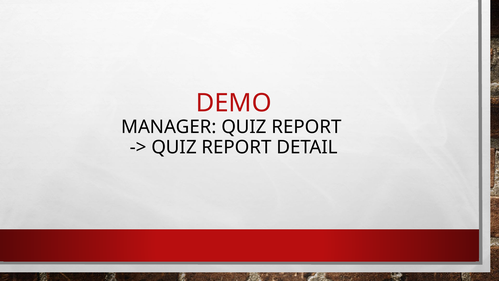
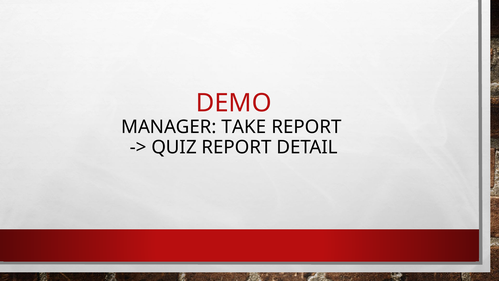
MANAGER QUIZ: QUIZ -> TAKE (244, 127)
